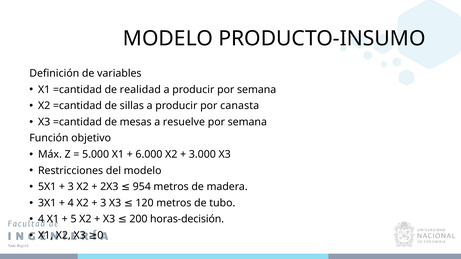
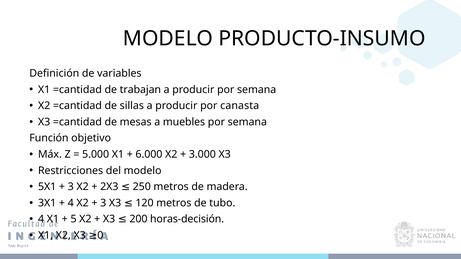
realidad: realidad -> trabajan (140, 90)
resuelve: resuelve -> muebles (184, 122)
954: 954 -> 250 (142, 187)
